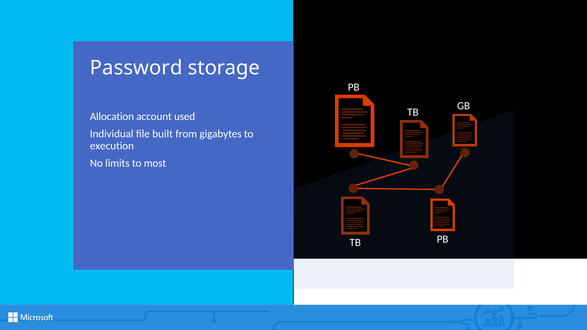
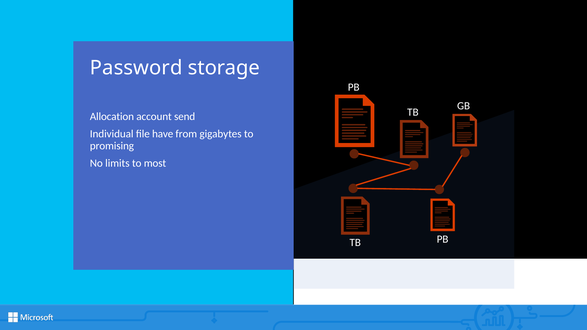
used: used -> send (185, 117)
built: built -> have (163, 134)
execution: execution -> promising (112, 146)
